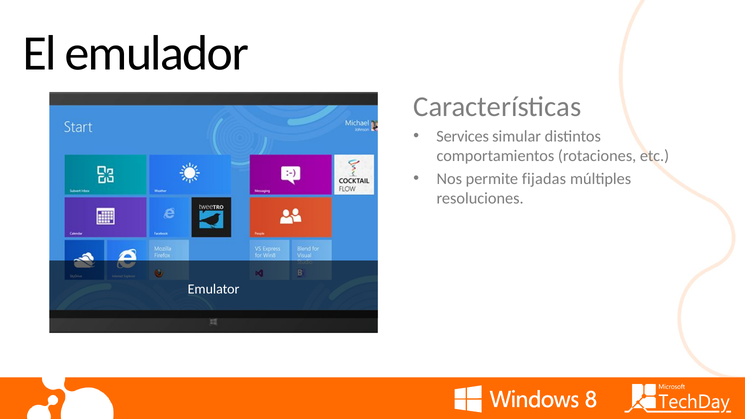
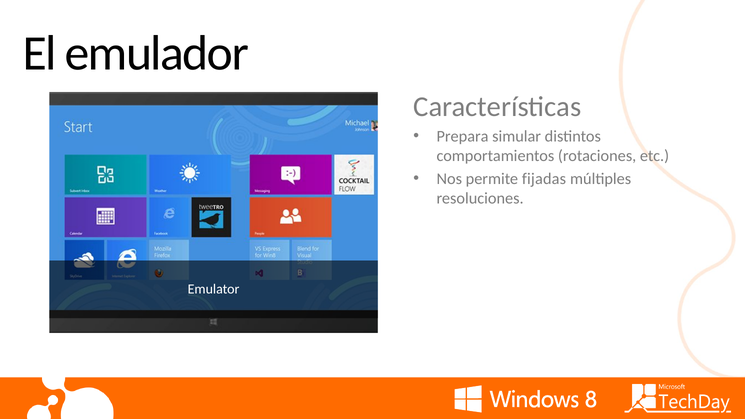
Services: Services -> Prepara (463, 136)
